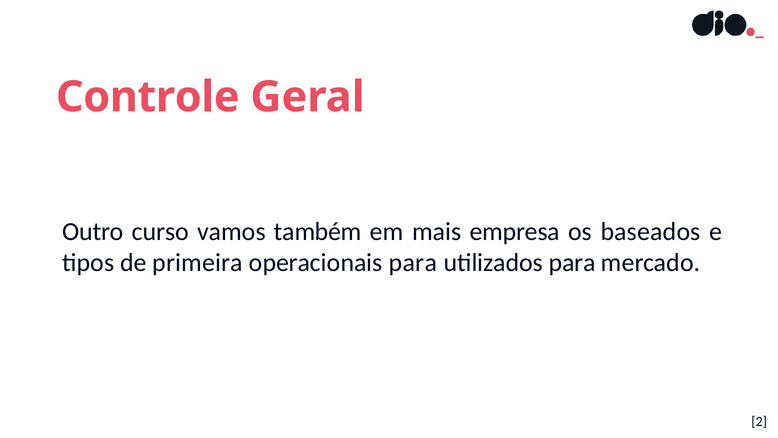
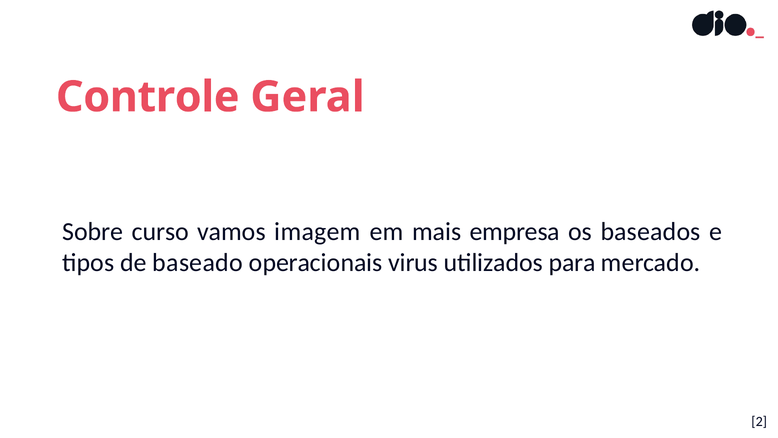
Outro: Outro -> Sobre (93, 231)
também: também -> imagem (318, 231)
primeira: primeira -> baseado (198, 263)
operacionais para: para -> virus (413, 263)
